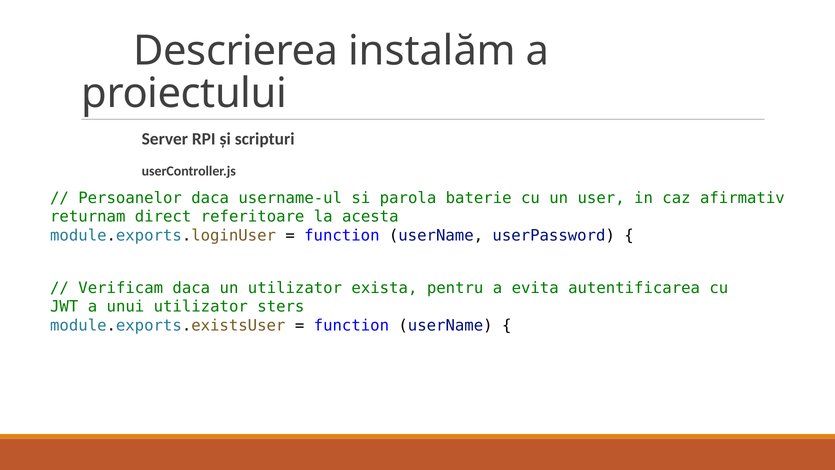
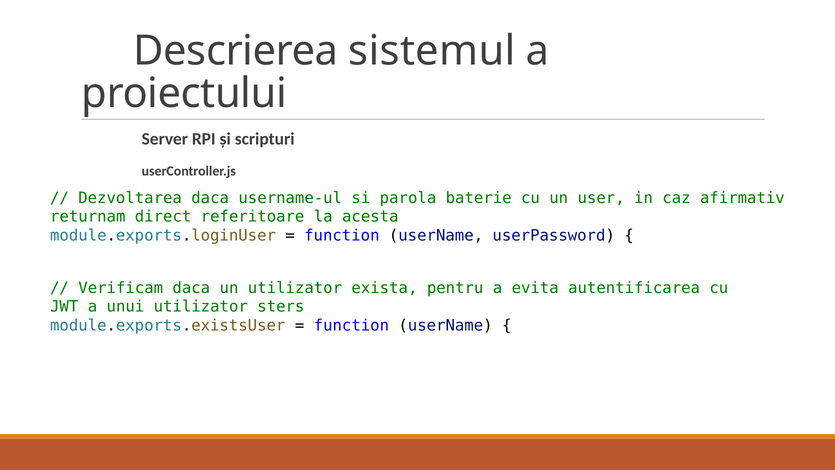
instalăm: instalăm -> sistemul (432, 51)
Persoanelor: Persoanelor -> Dezvoltarea (130, 198)
